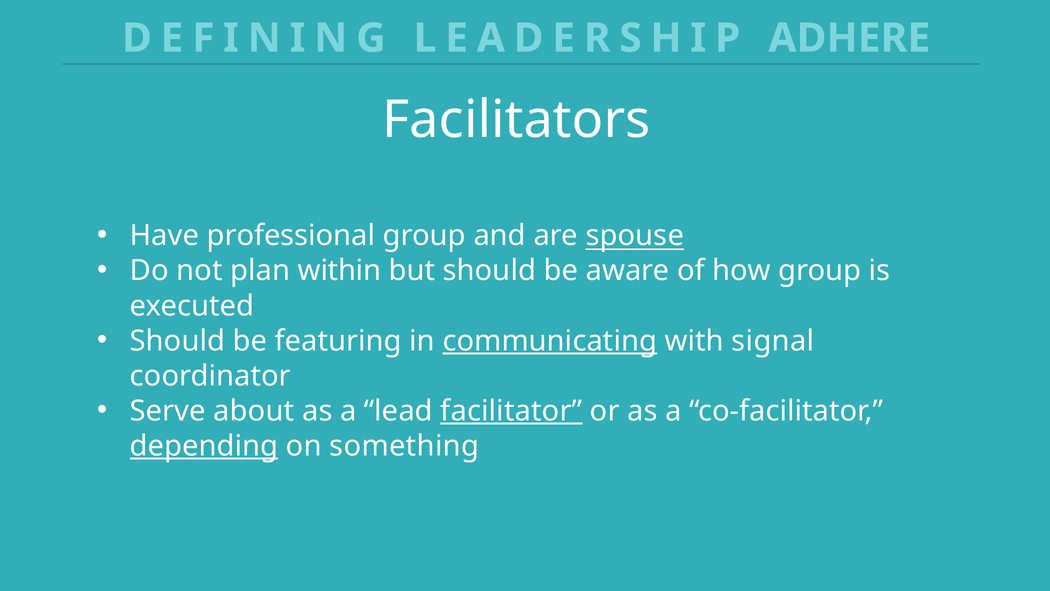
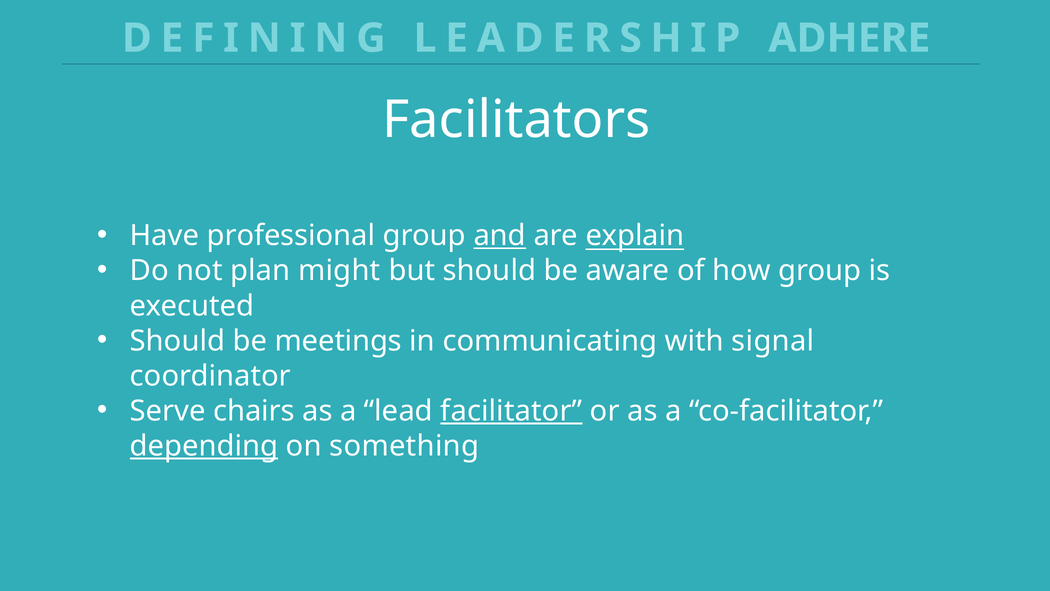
and underline: none -> present (500, 236)
spouse: spouse -> explain (635, 236)
within: within -> might (339, 271)
featuring: featuring -> meetings (338, 341)
communicating underline: present -> none (550, 341)
about: about -> chairs (254, 411)
